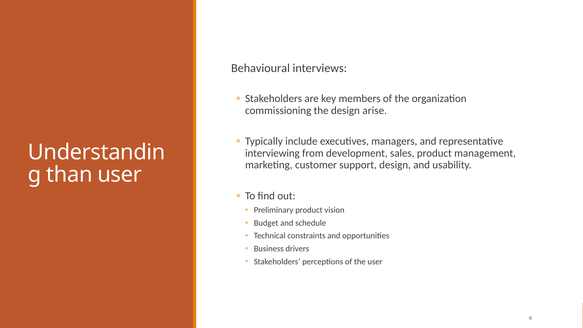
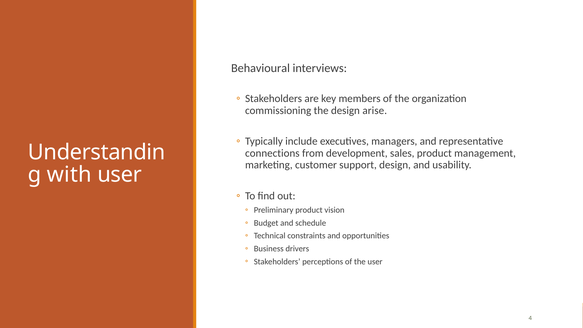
interviewing: interviewing -> connections (272, 153)
than: than -> with (69, 175)
